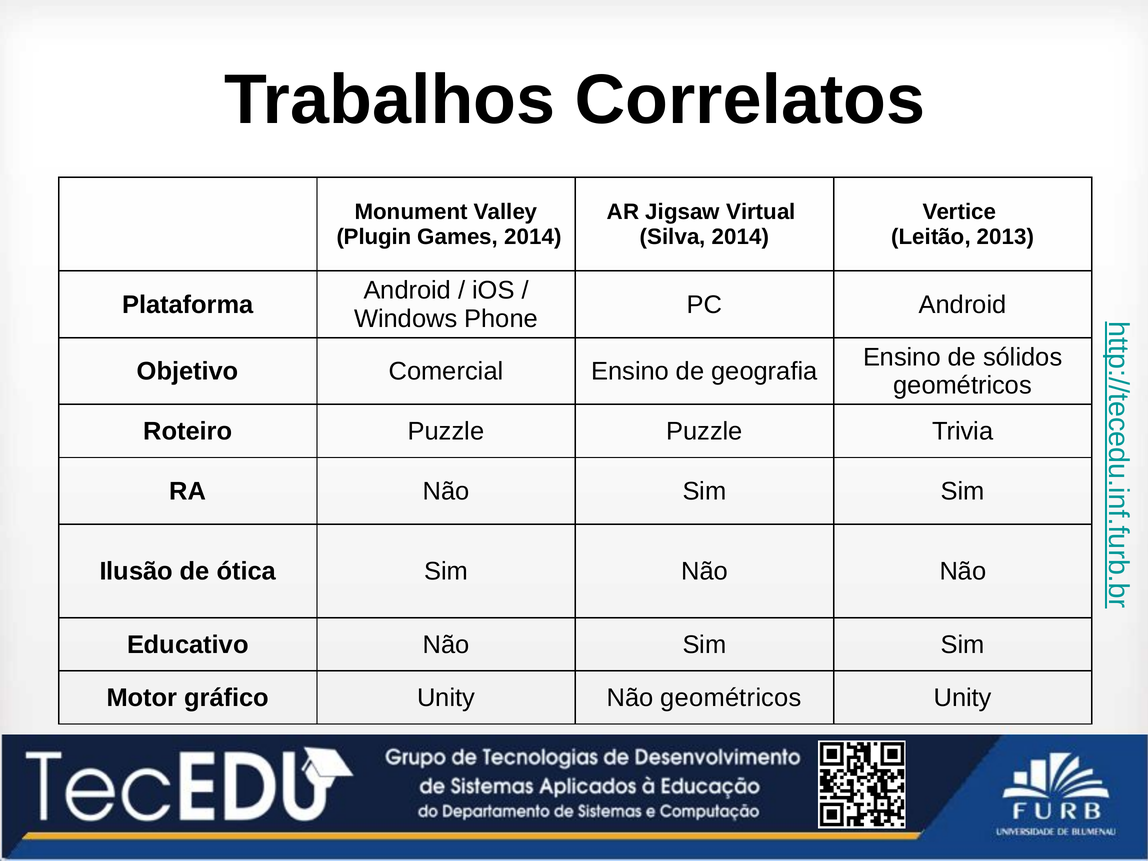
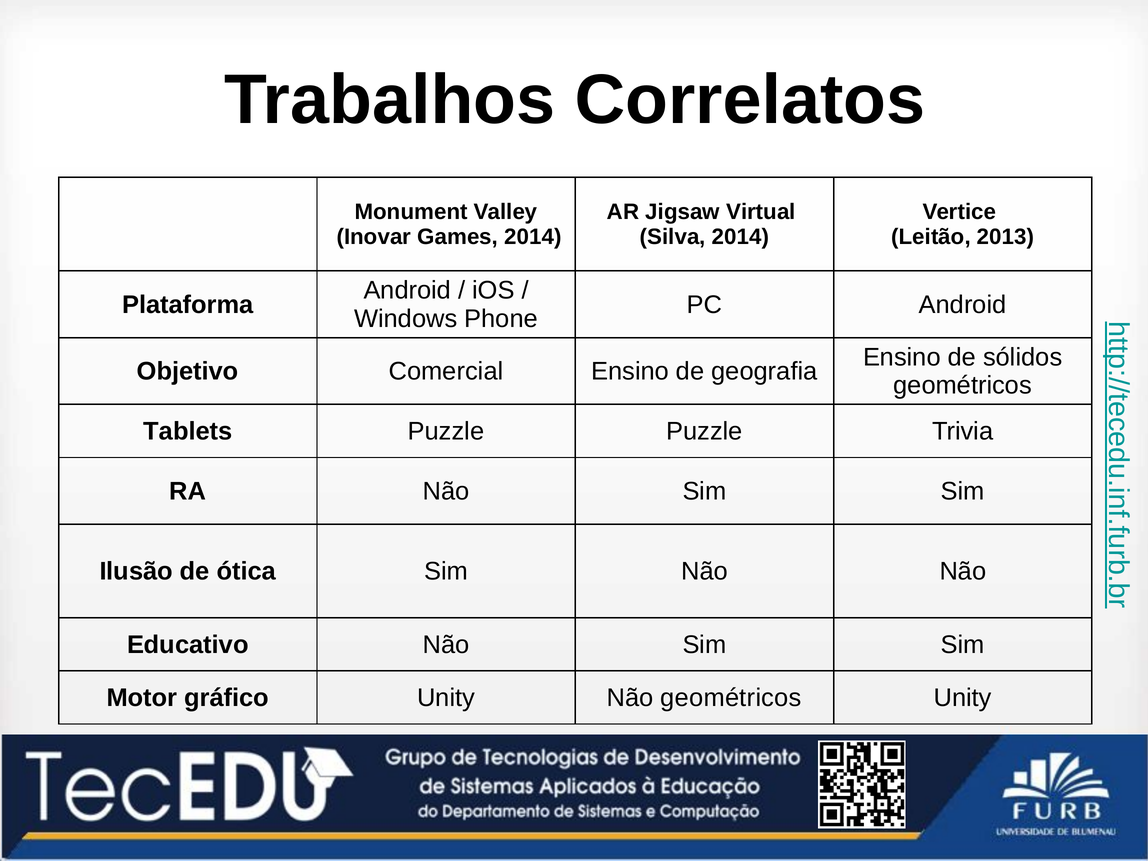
Plugin: Plugin -> Inovar (374, 237)
Roteiro: Roteiro -> Tablets (188, 431)
